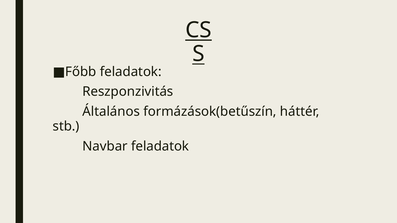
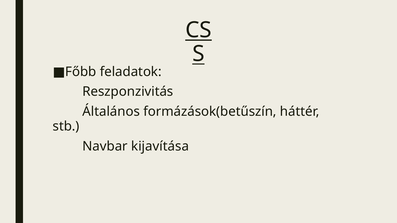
Navbar feladatok: feladatok -> kijavítása (160, 146)
